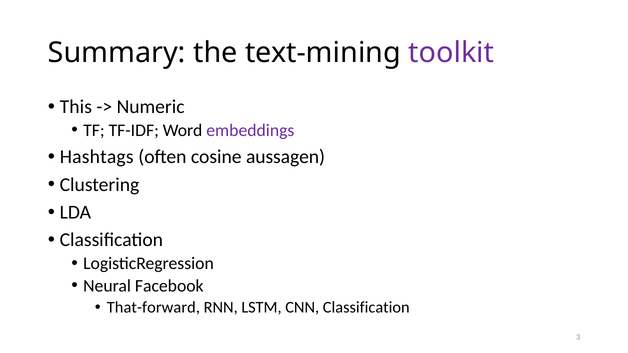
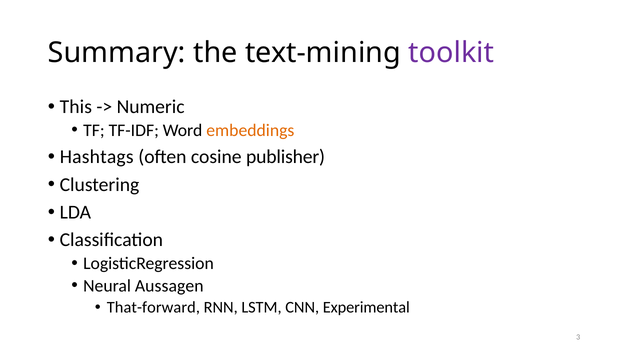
embeddings colour: purple -> orange (250, 130)
aussagen: aussagen -> publisher (286, 157)
Facebook: Facebook -> Aussagen (169, 286)
CNN Classification: Classification -> Experimental (366, 308)
